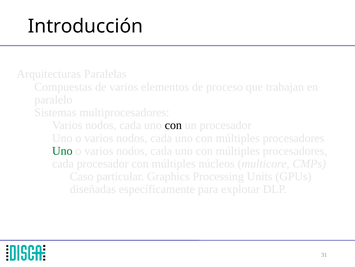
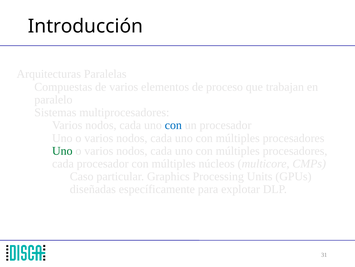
con colour: black -> blue (173, 125)
